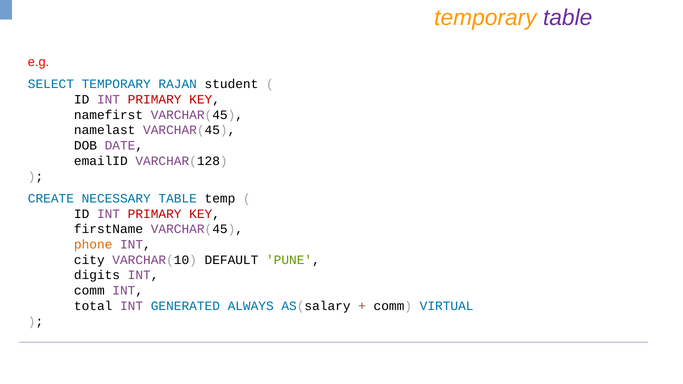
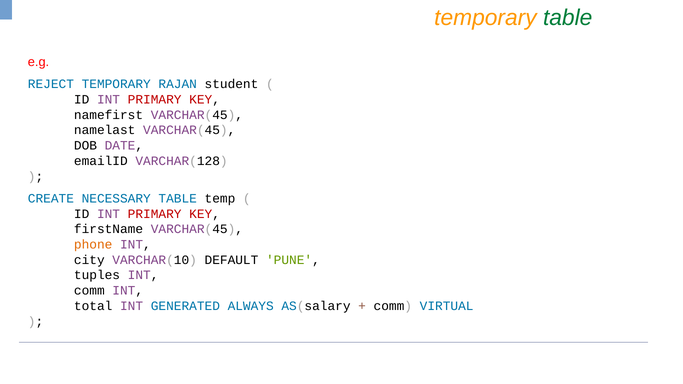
table colour: purple -> green (568, 18)
SELECT: SELECT -> REJECT (51, 84)
digits: digits -> tuples (97, 275)
